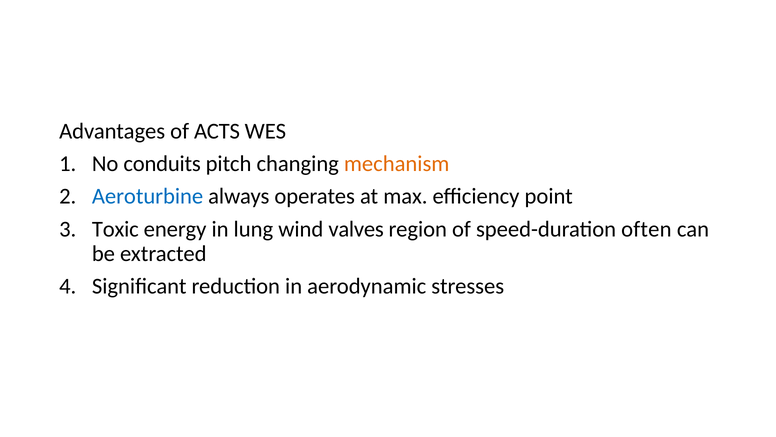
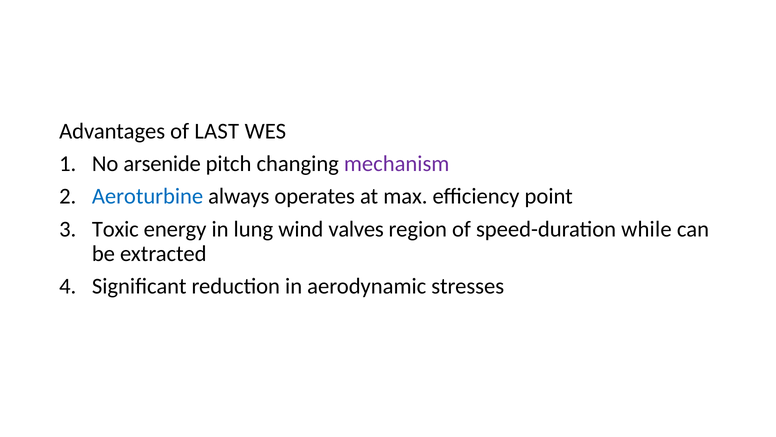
ACTS: ACTS -> LAST (217, 131)
conduits: conduits -> arsenide (162, 164)
mechanism colour: orange -> purple (397, 164)
often: often -> while (646, 229)
